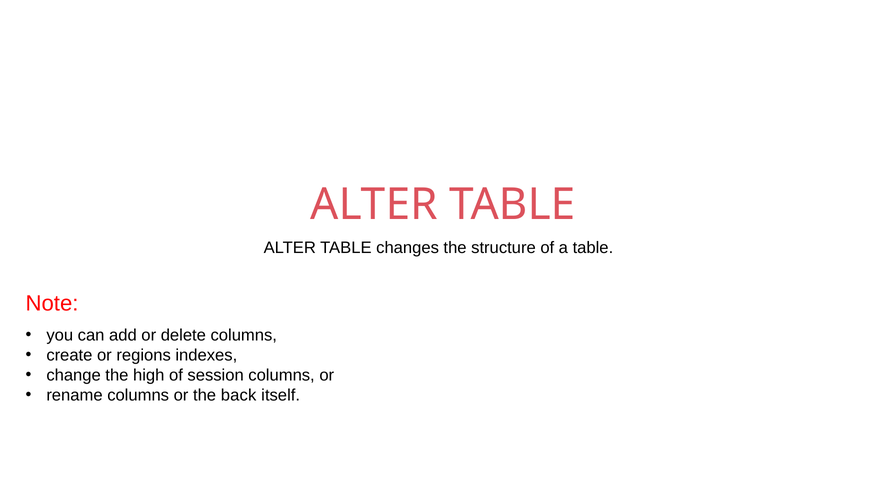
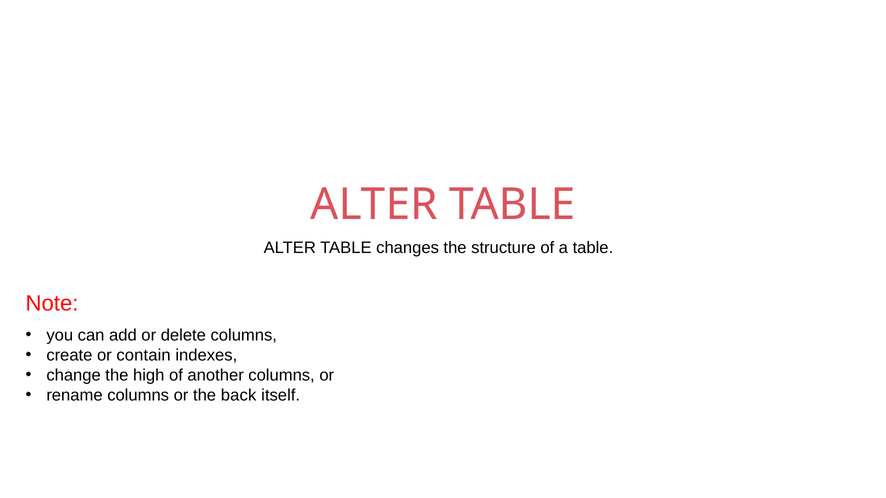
regions: regions -> contain (144, 356)
session: session -> another (216, 375)
